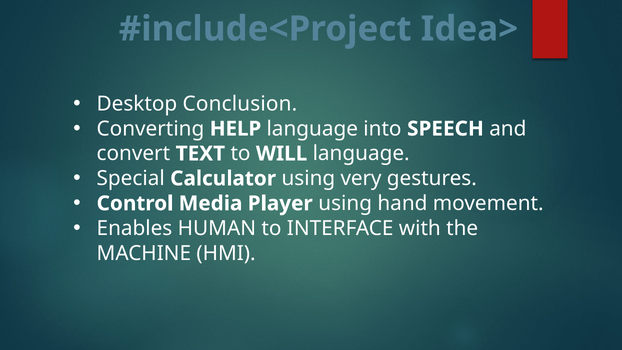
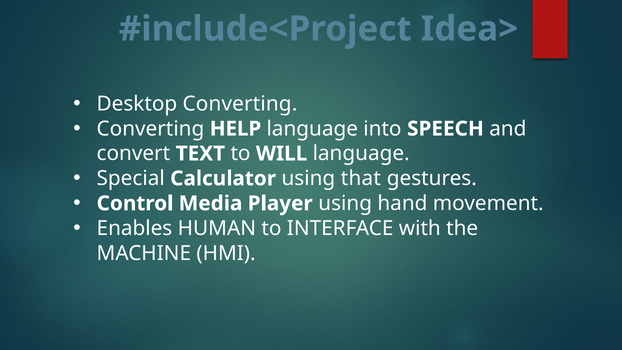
Desktop Conclusion: Conclusion -> Converting (240, 104)
very: very -> that (361, 178)
